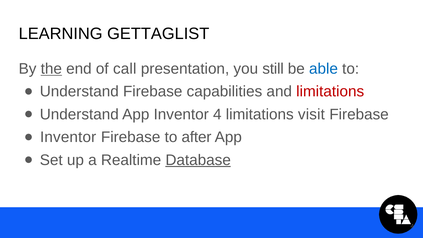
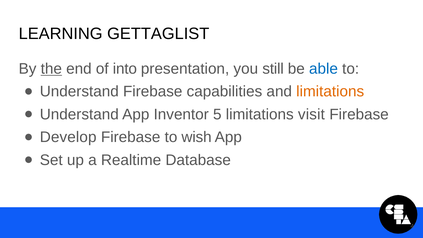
call: call -> into (125, 69)
limitations colour: red -> orange (330, 92)
Inventor 4: 4 -> 5 (217, 114)
Inventor: Inventor -> Develop (68, 137)
after: after -> wish (197, 137)
Database underline: present -> none (198, 160)
